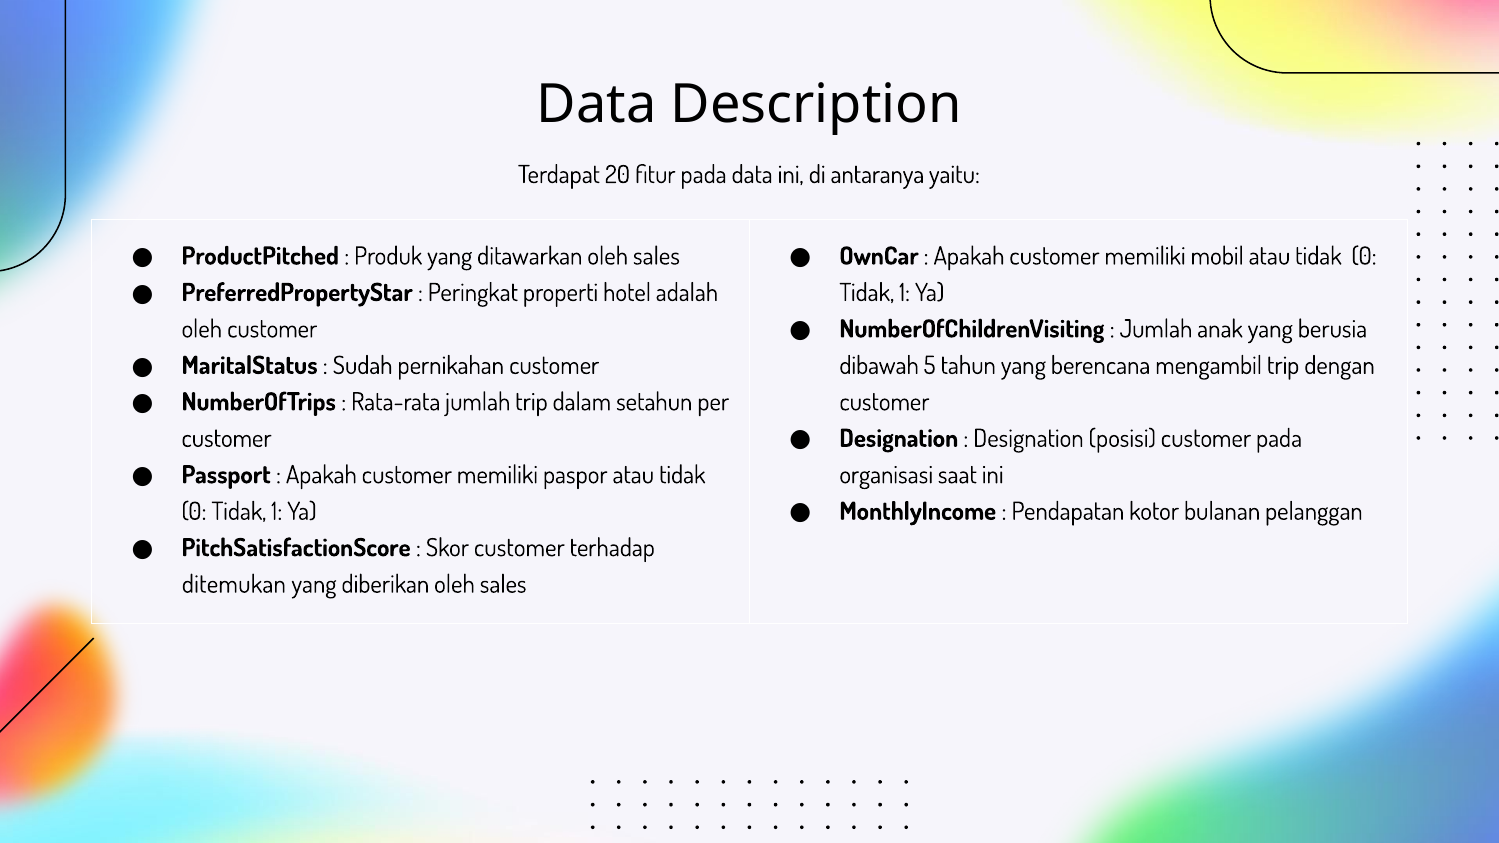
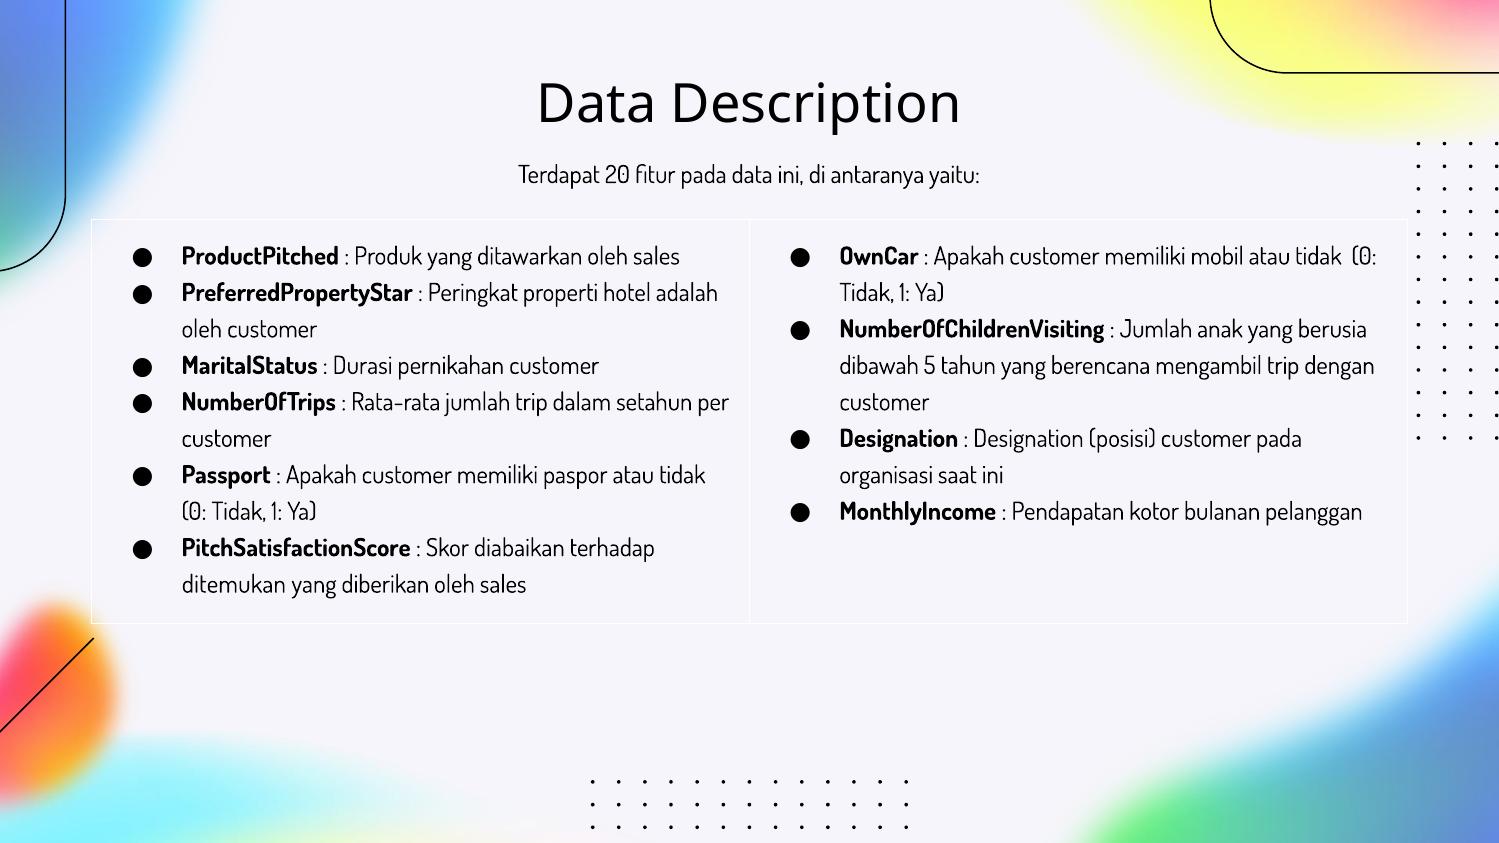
Sudah: Sudah -> Durasi (363, 366)
Skor customer: customer -> diabaikan (519, 548)
